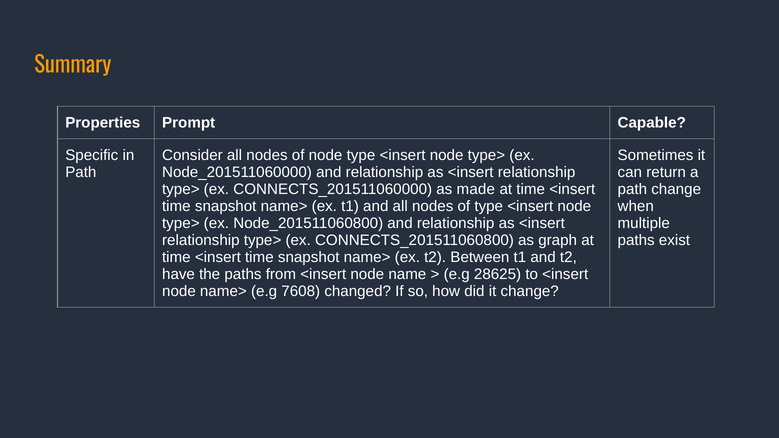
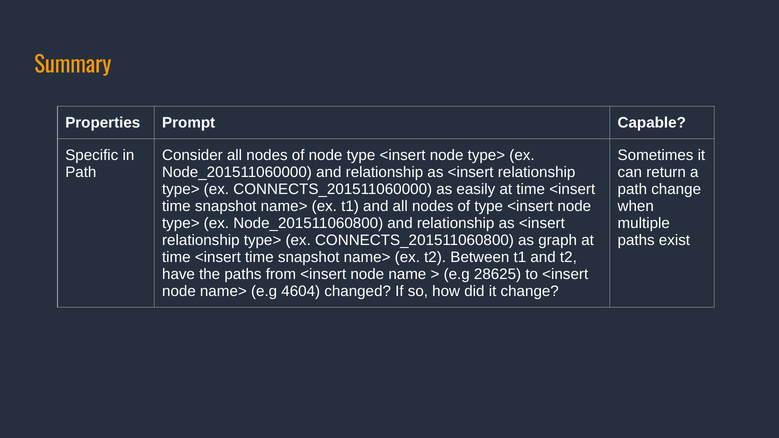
made: made -> easily (476, 189)
7608: 7608 -> 4604 (301, 291)
